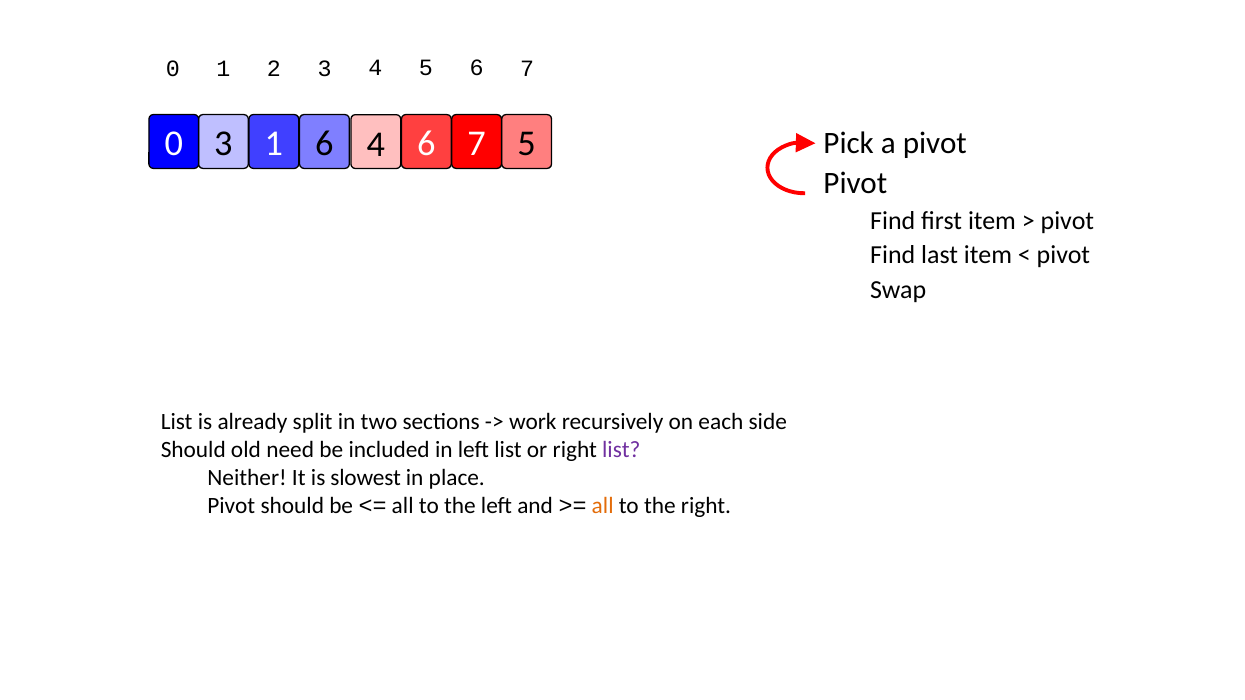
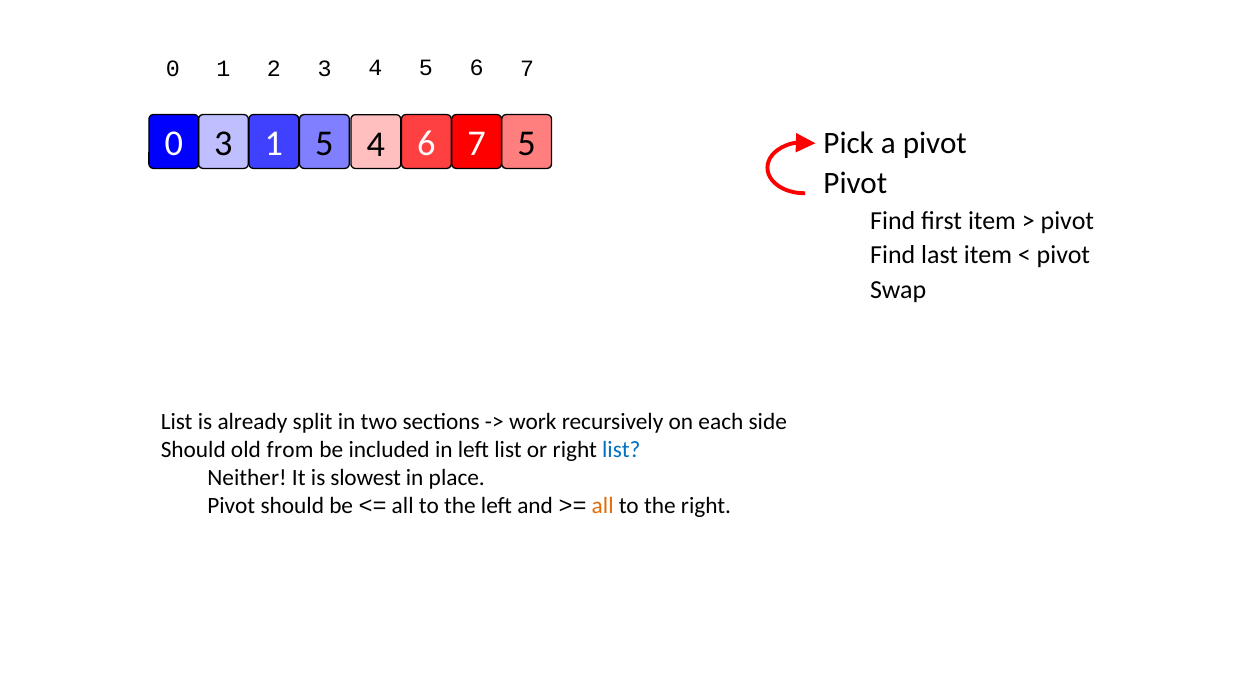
1 6: 6 -> 5 (324, 144)
need: need -> from (290, 450)
list colour: purple -> blue (621, 450)
